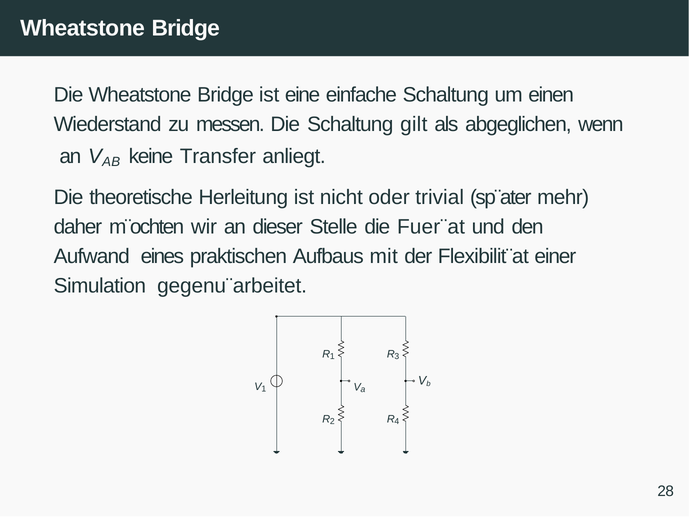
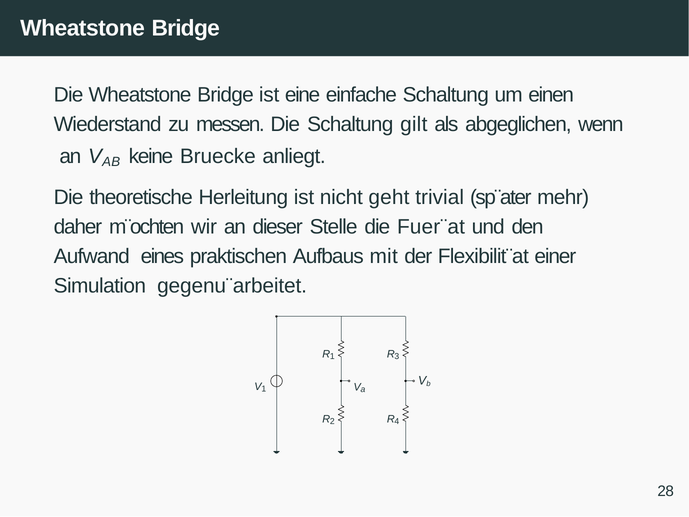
Transfer: Transfer -> Bruecke (218, 156)
oder: oder -> geht (389, 198)
